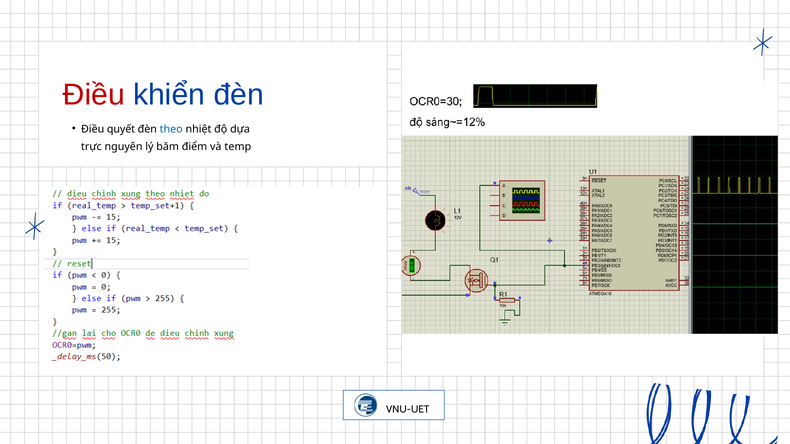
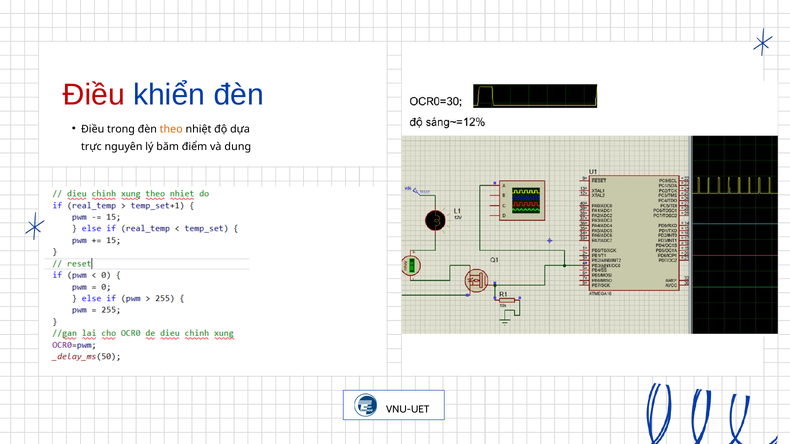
quyết: quyết -> trong (121, 129)
theo colour: blue -> orange (171, 129)
temp: temp -> dung (238, 147)
